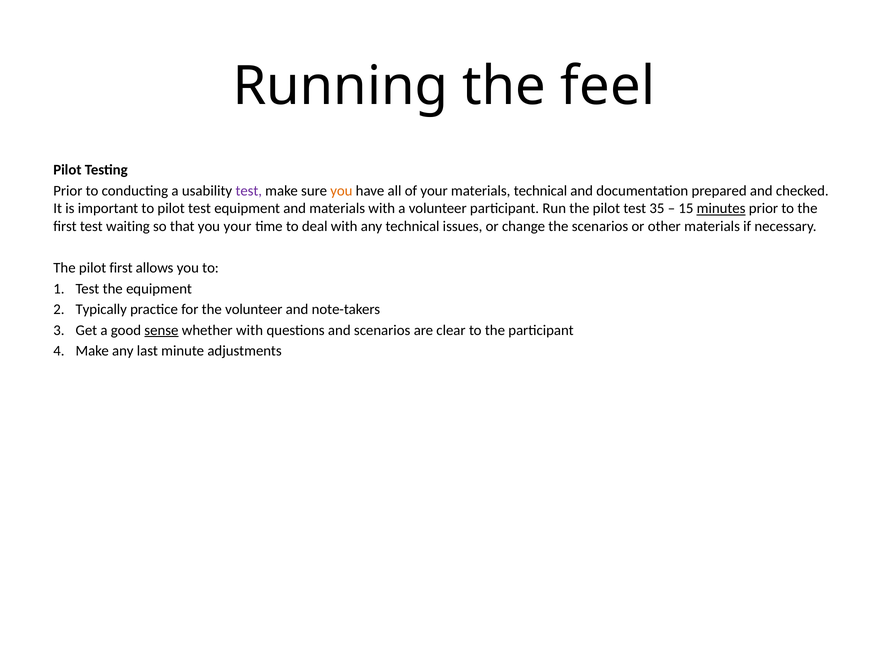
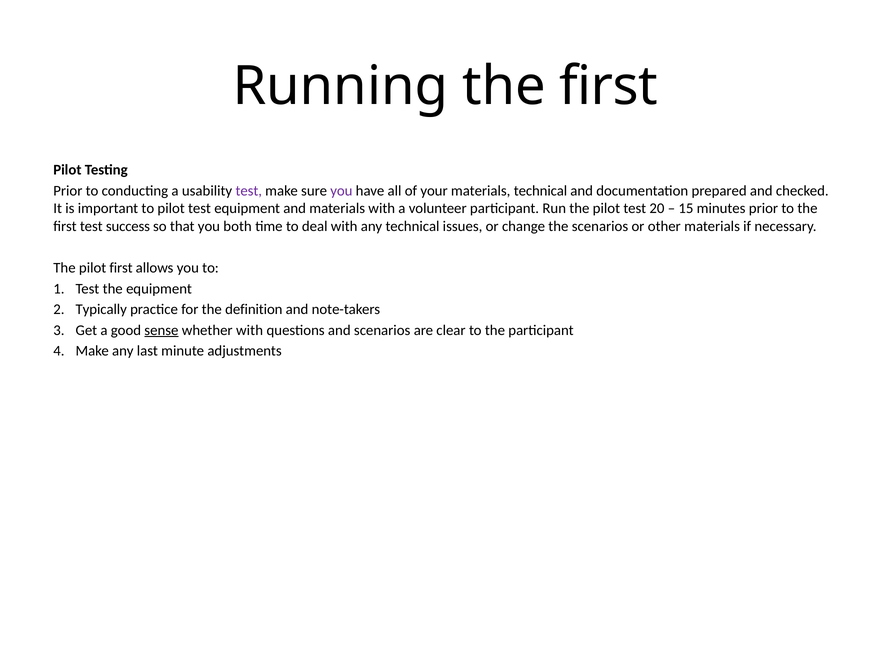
Running the feel: feel -> first (608, 86)
you colour: orange -> purple (341, 191)
35: 35 -> 20 (657, 208)
minutes underline: present -> none (721, 208)
waiting: waiting -> success (128, 226)
you your: your -> both (238, 226)
the volunteer: volunteer -> definition (254, 309)
